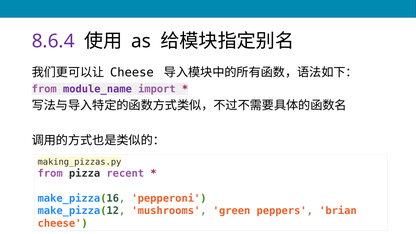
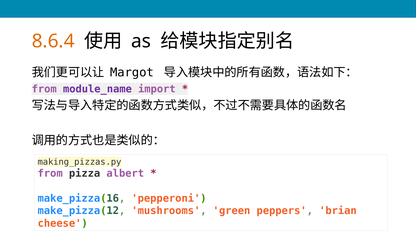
8.6.4 colour: purple -> orange (53, 41)
Cheese: Cheese -> Margot (132, 73)
recent: recent -> albert (125, 173)
